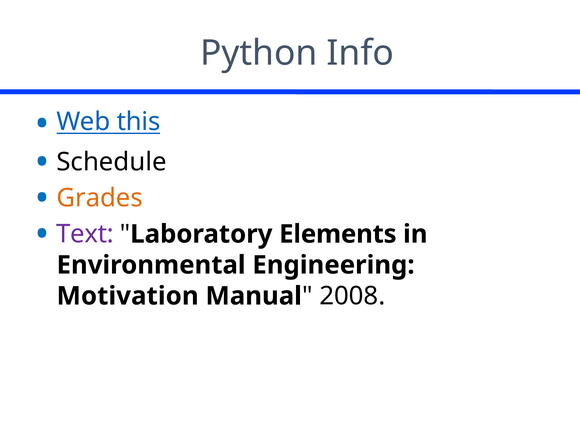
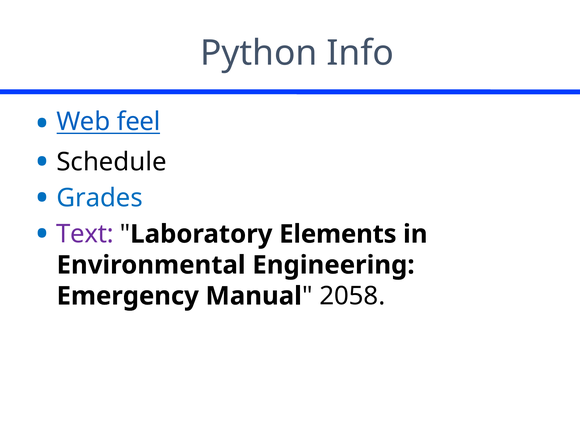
this: this -> feel (139, 122)
Grades colour: orange -> blue (100, 198)
Motivation: Motivation -> Emergency (128, 296)
2008: 2008 -> 2058 (352, 296)
